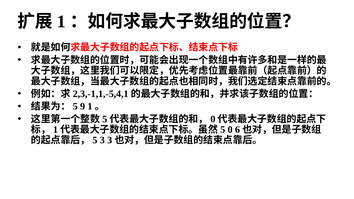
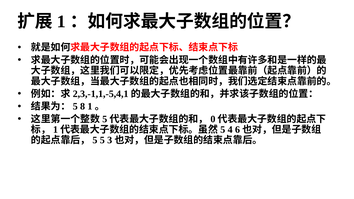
9: 9 -> 8 (83, 107)
0: 0 -> 4 (230, 130)
3: 3 -> 5 (102, 140)
